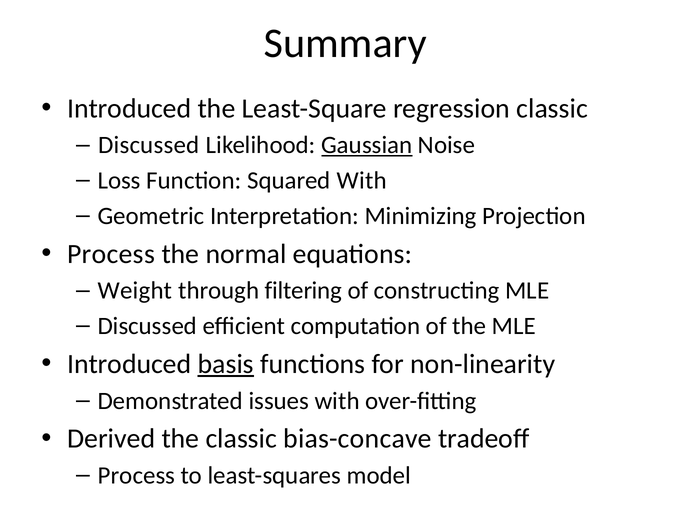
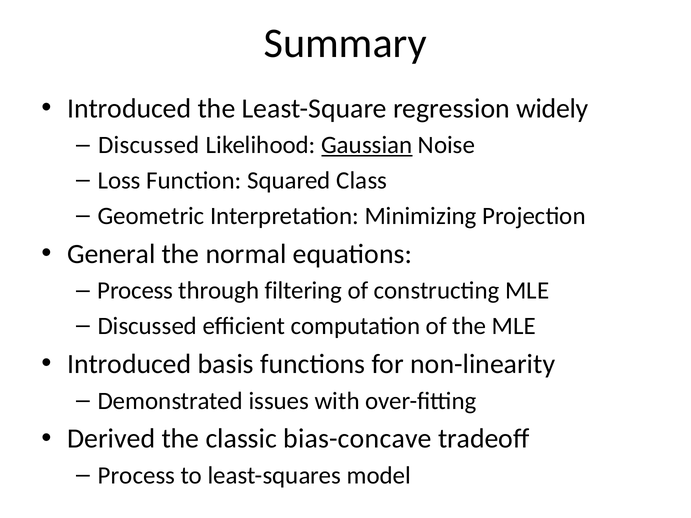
regression classic: classic -> widely (552, 108)
Squared With: With -> Class (362, 181)
Process: Process -> General (111, 254)
Weight: Weight -> Process (135, 291)
basis underline: present -> none (226, 364)
